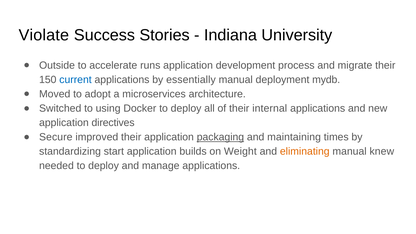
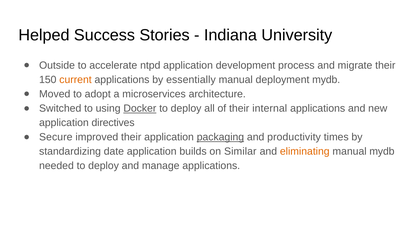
Violate: Violate -> Helped (44, 35)
runs: runs -> ntpd (150, 65)
current colour: blue -> orange (75, 80)
Docker underline: none -> present (140, 108)
maintaining: maintaining -> productivity (294, 137)
start: start -> date (114, 152)
Weight: Weight -> Similar (240, 152)
manual knew: knew -> mydb (382, 152)
